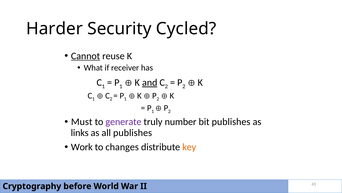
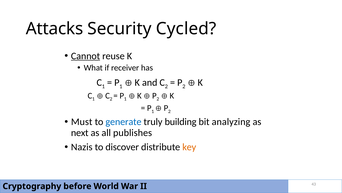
Harder: Harder -> Attacks (55, 29)
and underline: present -> none (150, 82)
generate colour: purple -> blue (123, 122)
number: number -> building (181, 122)
bit publishes: publishes -> analyzing (231, 122)
links: links -> next (80, 132)
Work: Work -> Nazis (82, 147)
changes: changes -> discover (122, 147)
